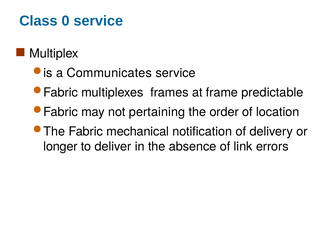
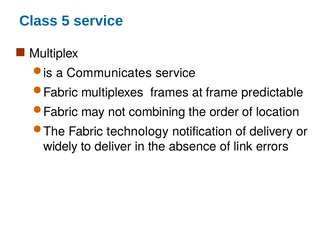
0: 0 -> 5 (66, 21)
pertaining: pertaining -> combining (157, 112)
mechanical: mechanical -> technology (138, 132)
longer: longer -> widely (61, 147)
